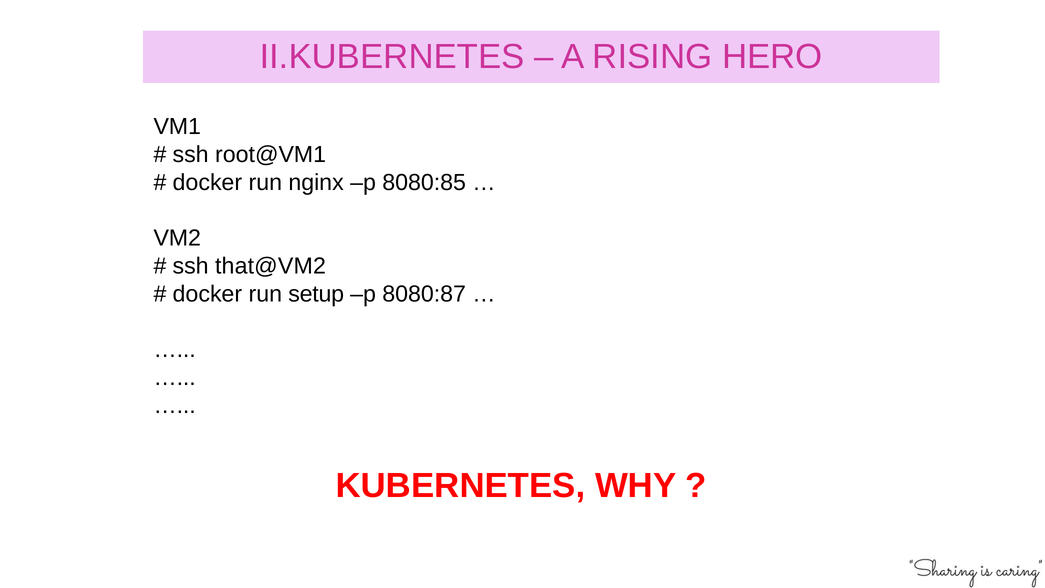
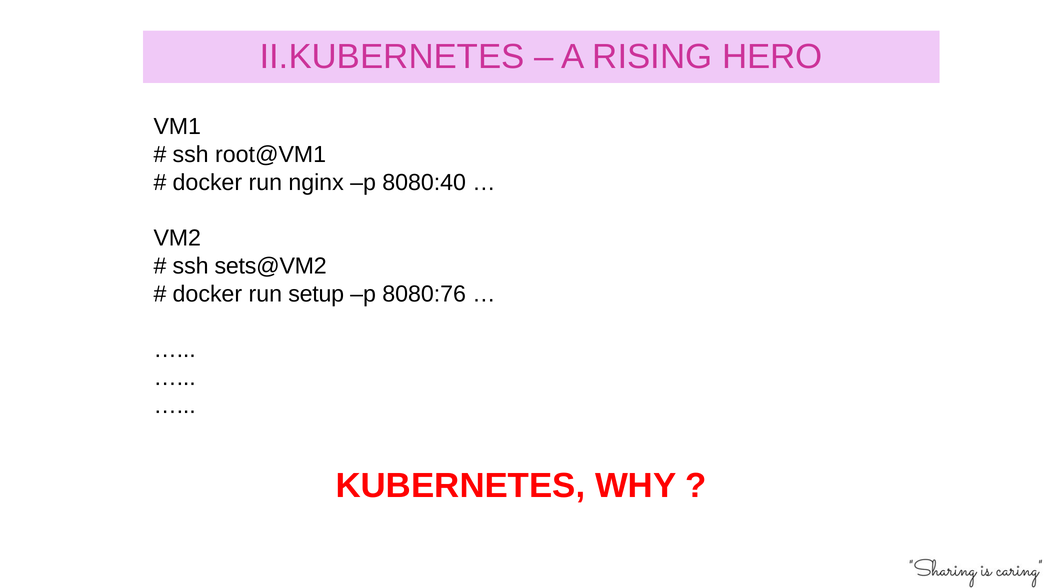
8080:85: 8080:85 -> 8080:40 (424, 182)
that@VM2: that@VM2 -> sets@VM2 (271, 266)
8080:87: 8080:87 -> 8080:76 (424, 294)
